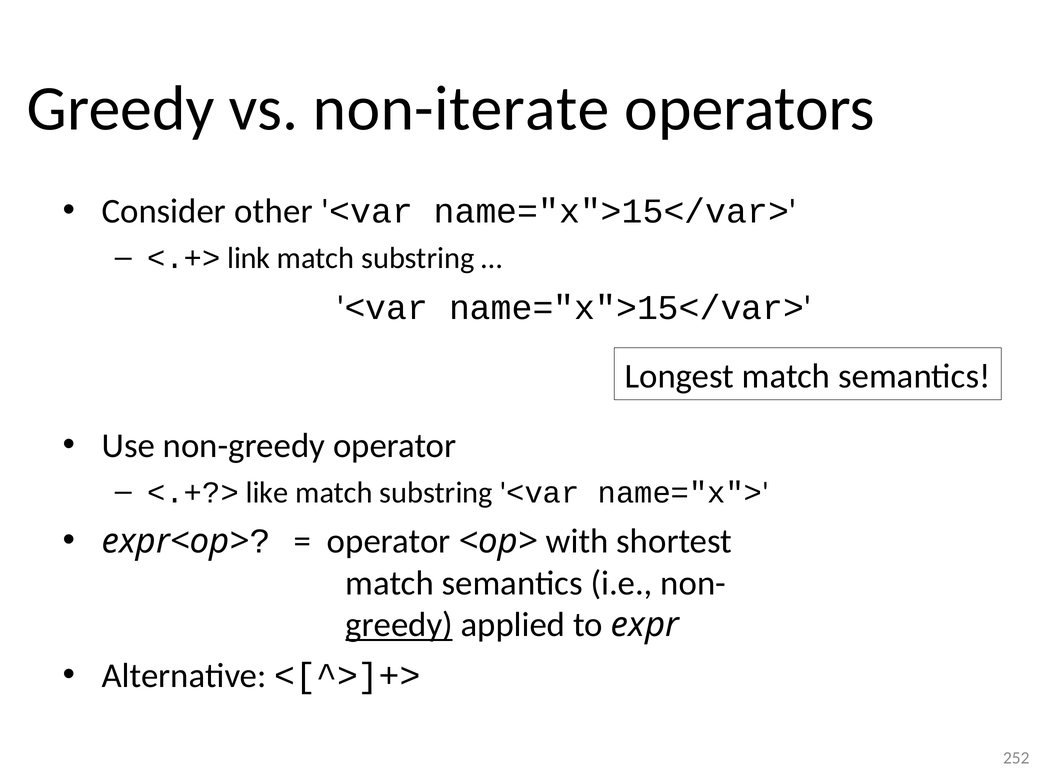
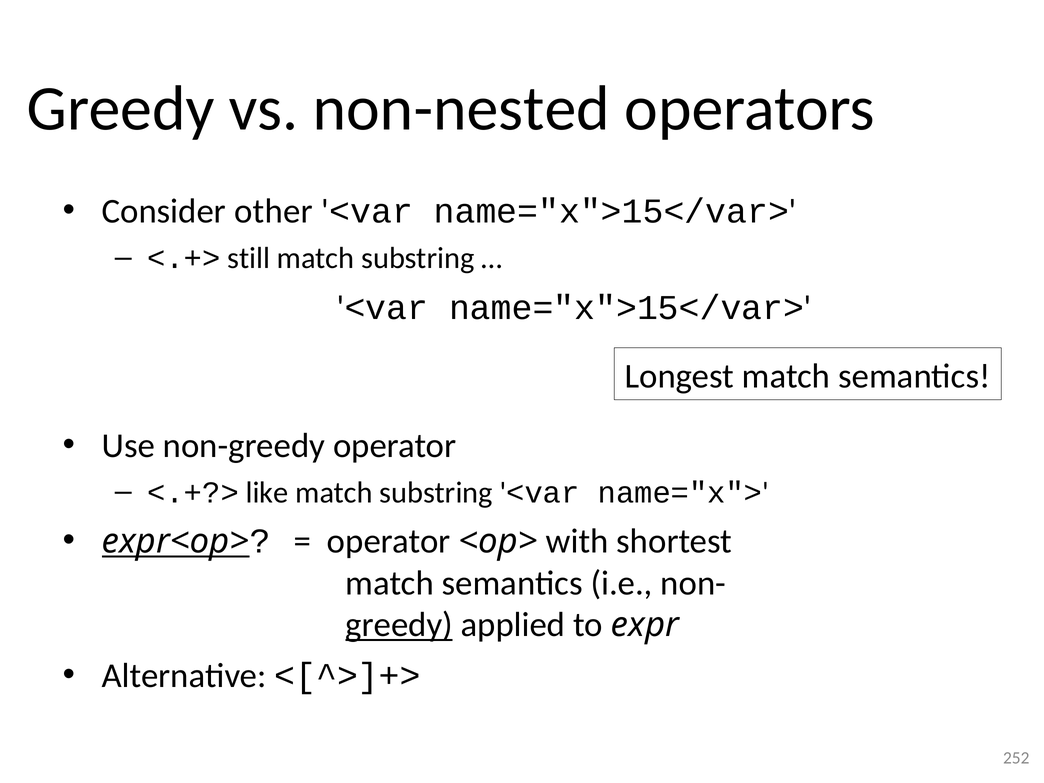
non-iterate: non-iterate -> non-nested (461, 109)
link: link -> still (249, 258)
expr<op> underline: none -> present (176, 541)
